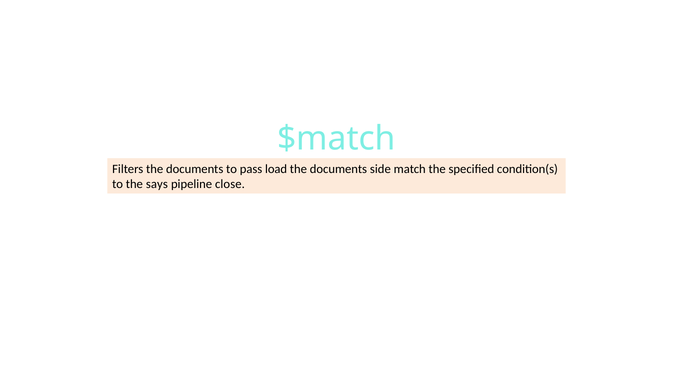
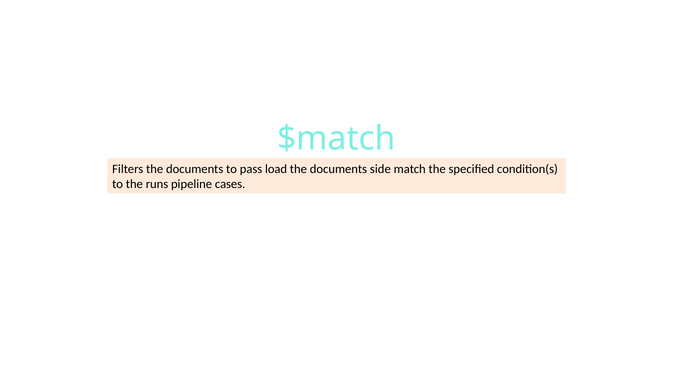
says: says -> runs (157, 184)
close: close -> cases (230, 184)
